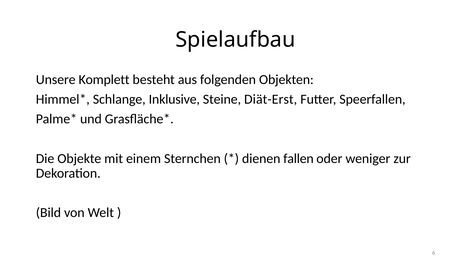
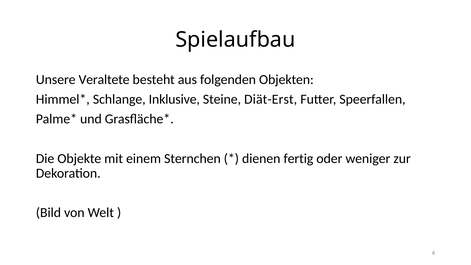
Komplett: Komplett -> Veraltete (104, 80)
fallen: fallen -> fertig (298, 158)
